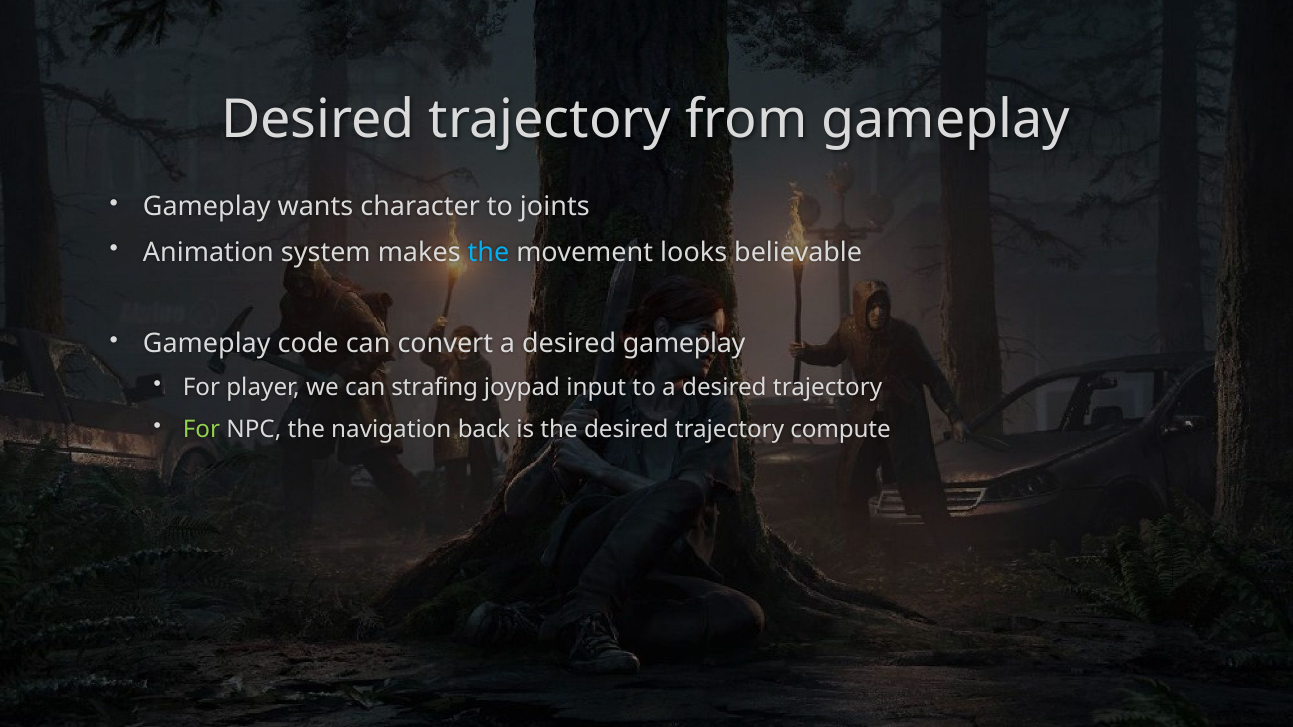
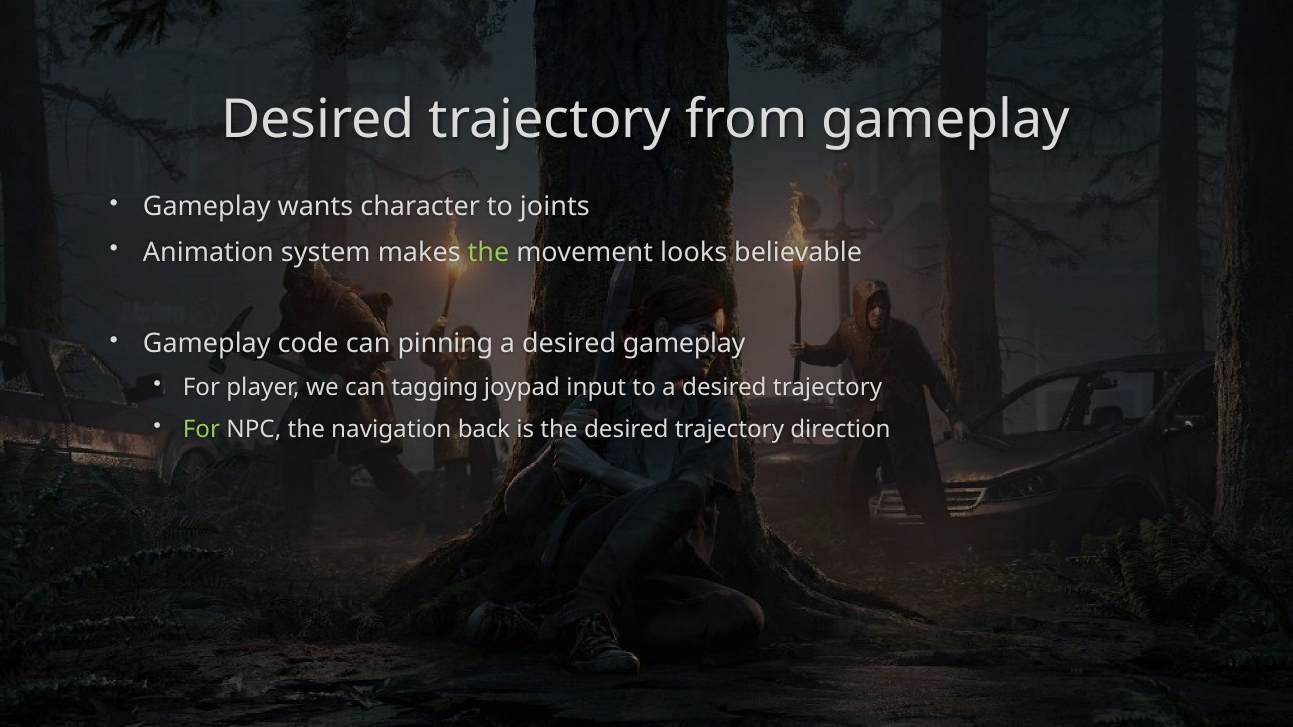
the colour: light blue -> light green (488, 252)
convert: convert -> pinning (445, 344)
strafing: strafing -> tagging (435, 388)
compute: compute -> direction (840, 430)
